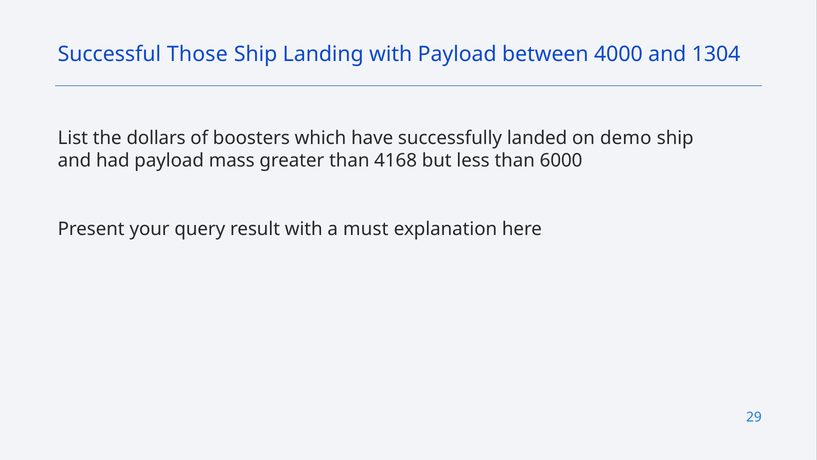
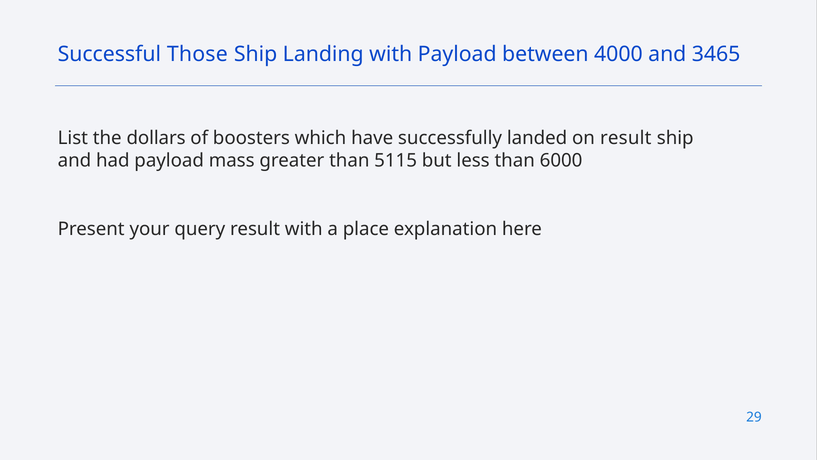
1304: 1304 -> 3465 (716, 54)
on demo: demo -> result (626, 138)
4168: 4168 -> 5115 (396, 160)
must: must -> place (366, 229)
